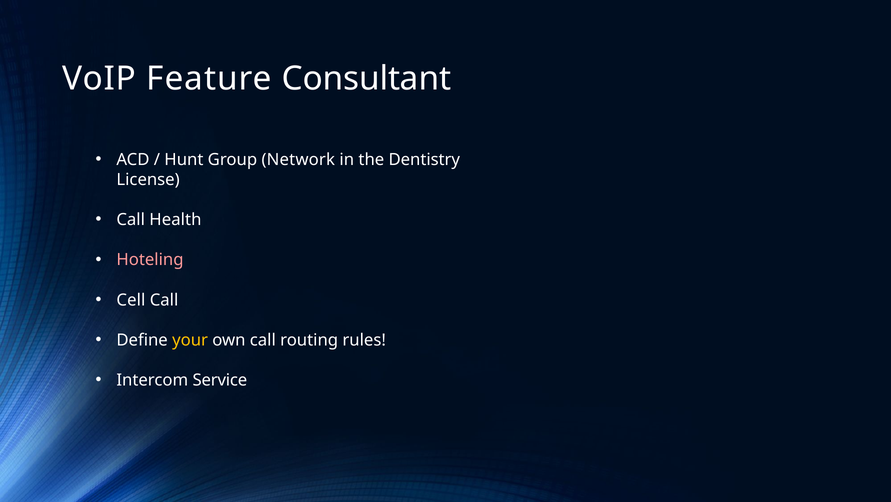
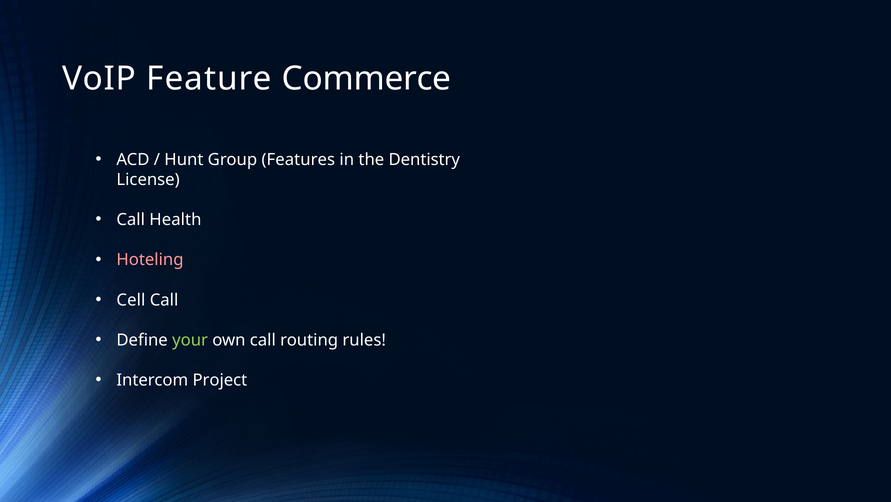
Consultant: Consultant -> Commerce (367, 79)
Network: Network -> Features (298, 159)
your colour: yellow -> light green (190, 340)
Service: Service -> Project (220, 380)
